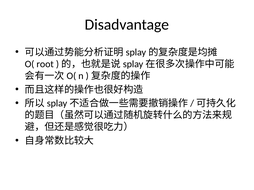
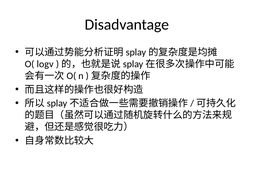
root: root -> logv (45, 64)
